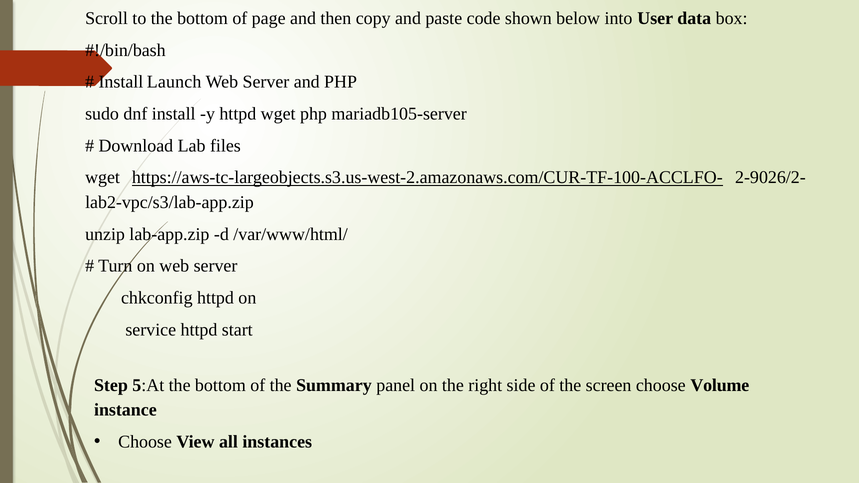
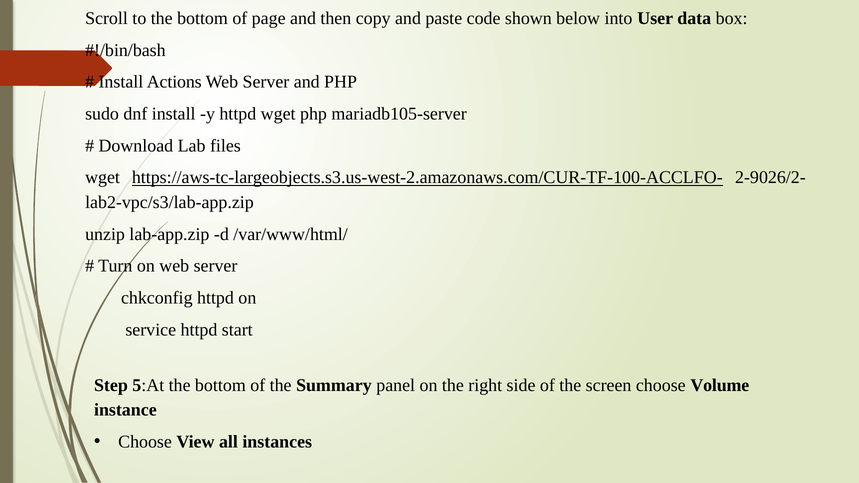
Launch: Launch -> Actions (174, 82)
